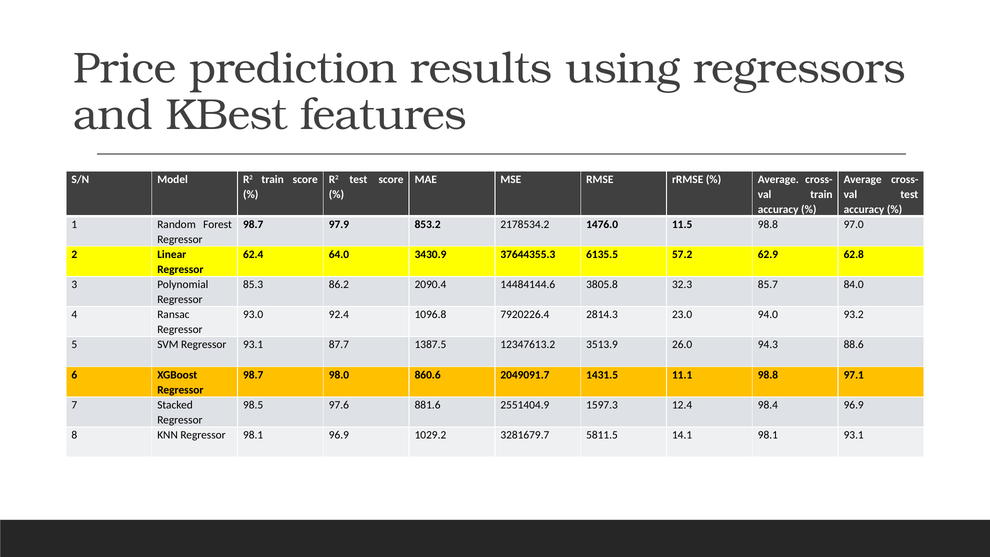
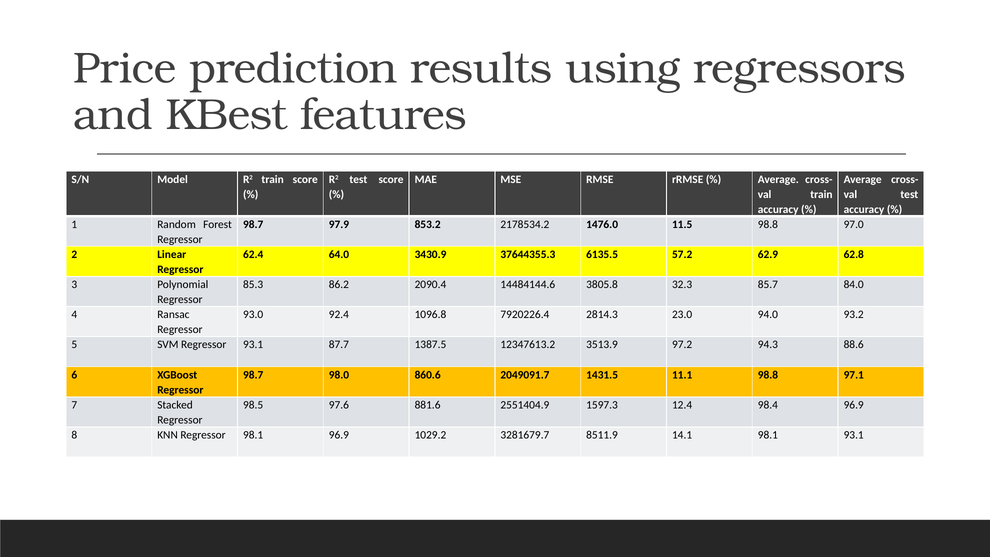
26.0: 26.0 -> 97.2 (682, 345)
5811.5: 5811.5 -> 8511.9 (602, 435)
